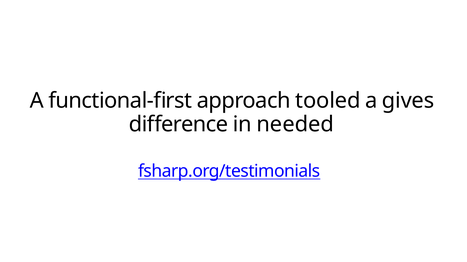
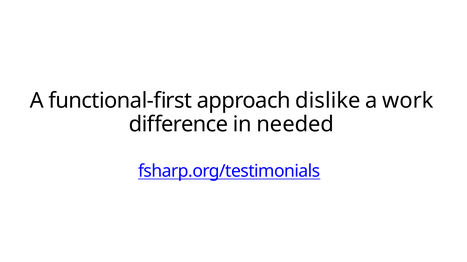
tooled: tooled -> dislike (328, 101)
gives: gives -> work (408, 101)
